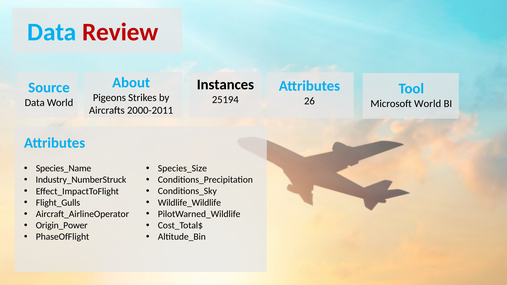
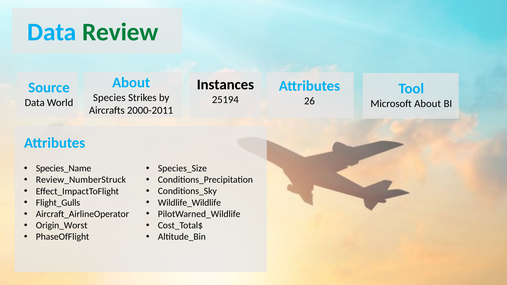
Review colour: red -> green (120, 32)
Pigeons: Pigeons -> Species (109, 98)
Microsoft World: World -> About (428, 104)
Industry_NumberStruck: Industry_NumberStruck -> Review_NumberStruck (81, 180)
Origin_Power: Origin_Power -> Origin_Worst (62, 226)
